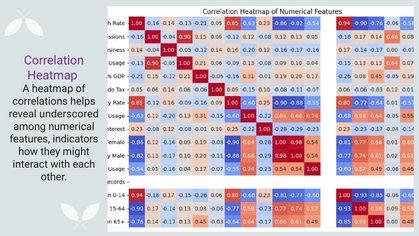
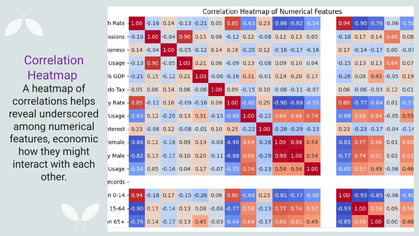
indicators: indicators -> economic (75, 139)
